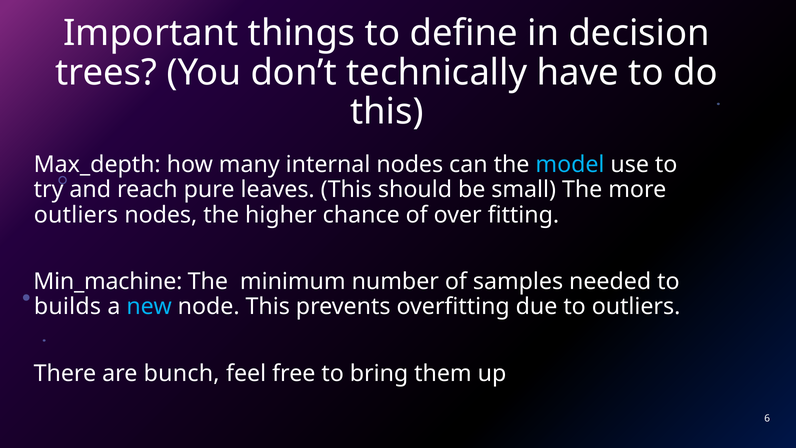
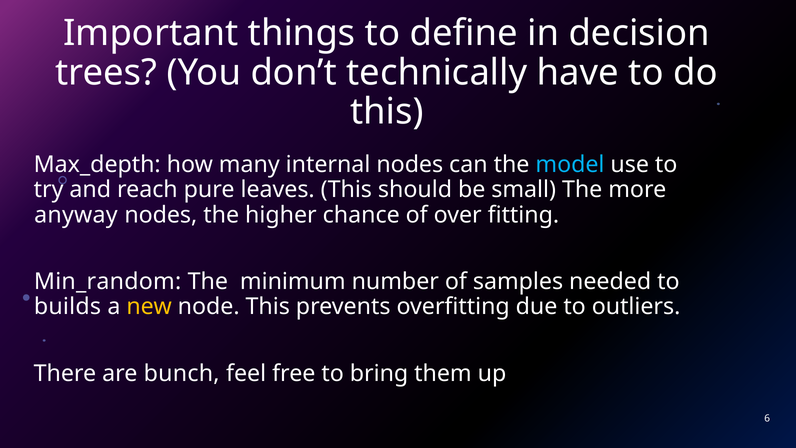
outliers: outliers -> anyway (76, 215)
Min_machine: Min_machine -> Min_random (108, 281)
new colour: light blue -> yellow (149, 307)
